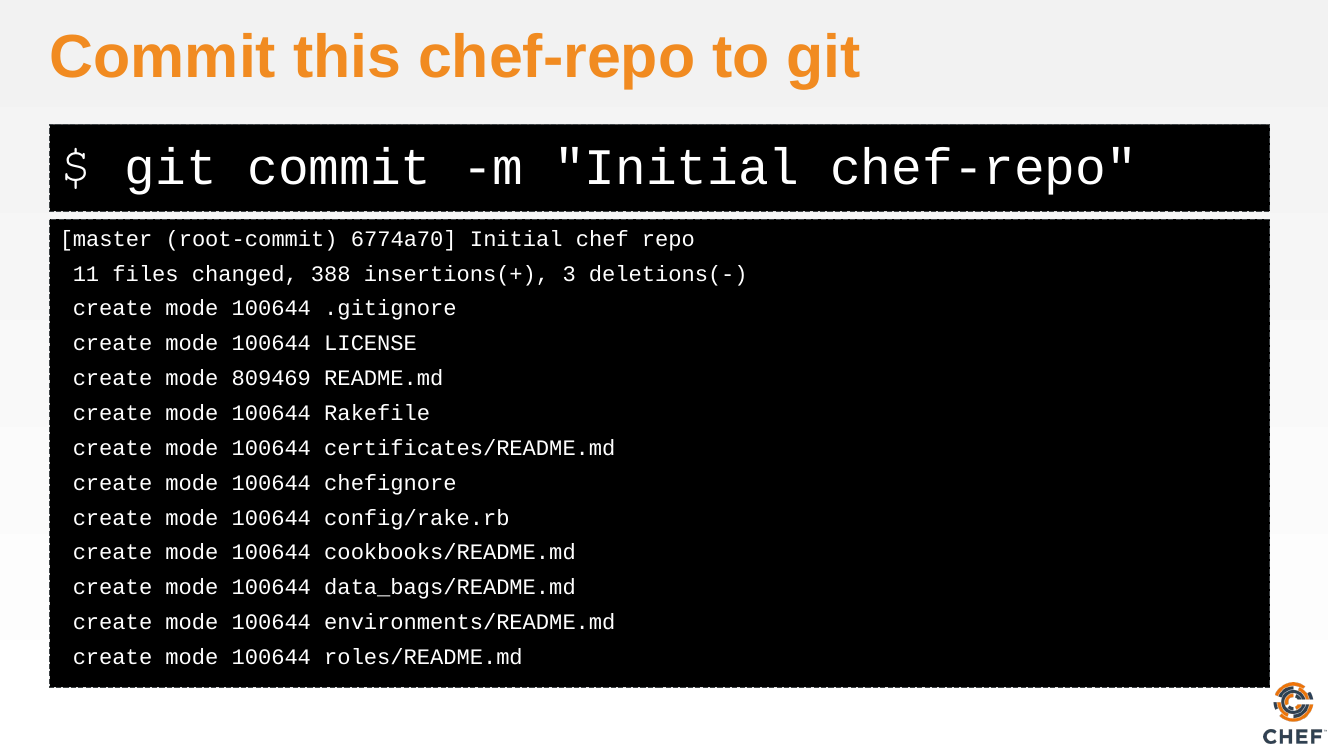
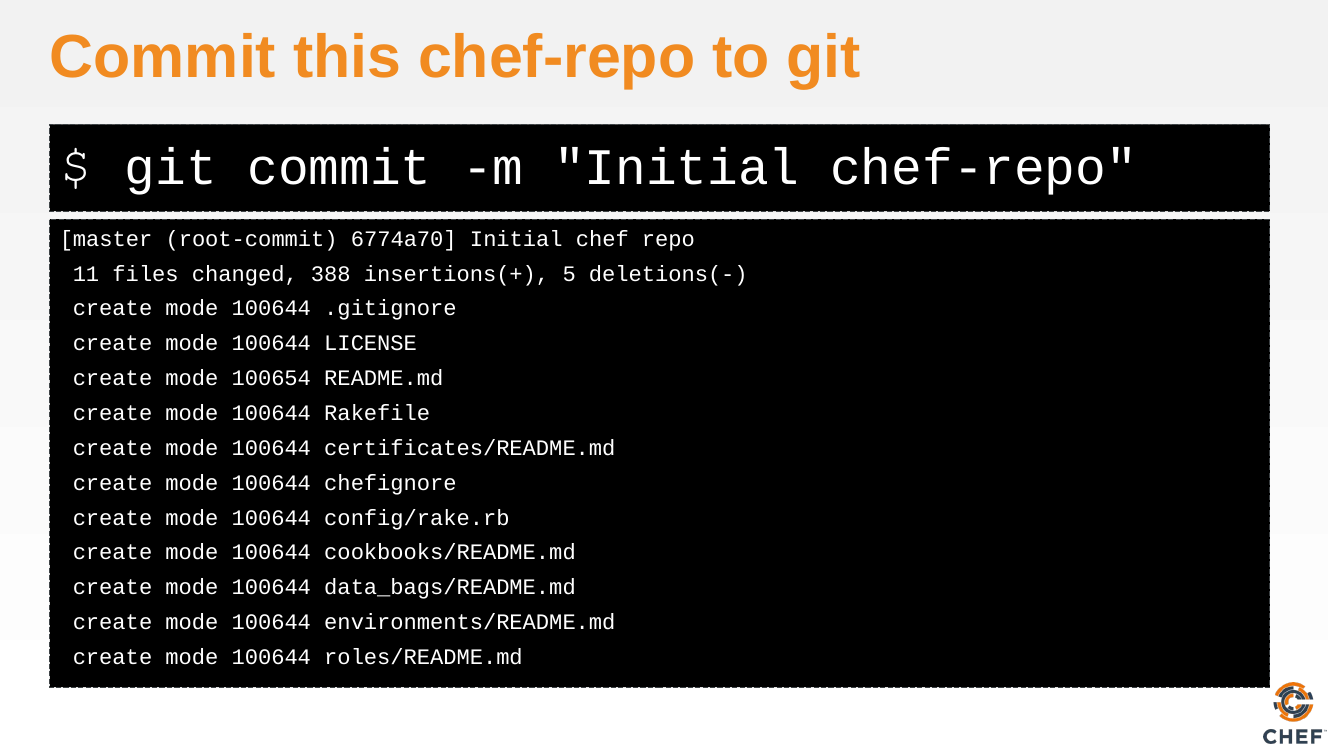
3: 3 -> 5 (569, 274)
809469: 809469 -> 100654 (271, 378)
